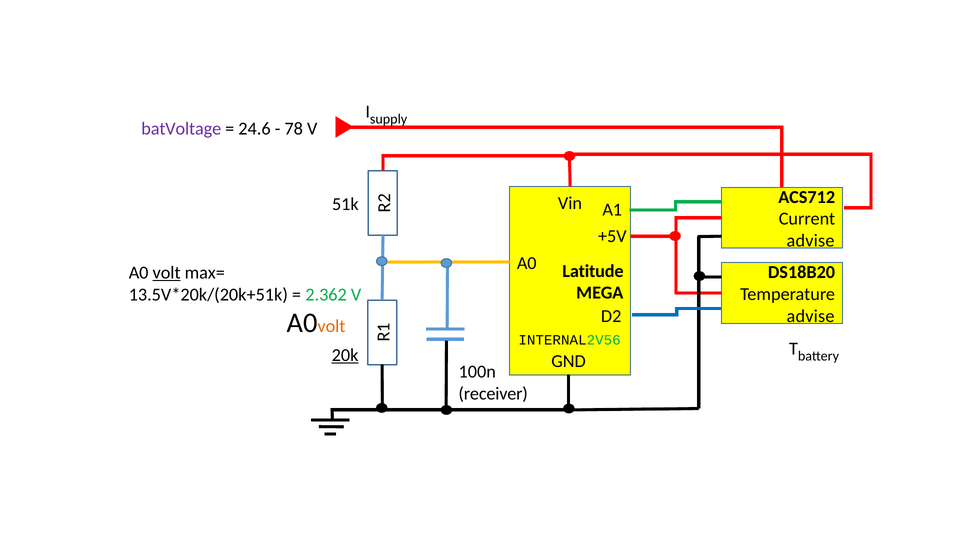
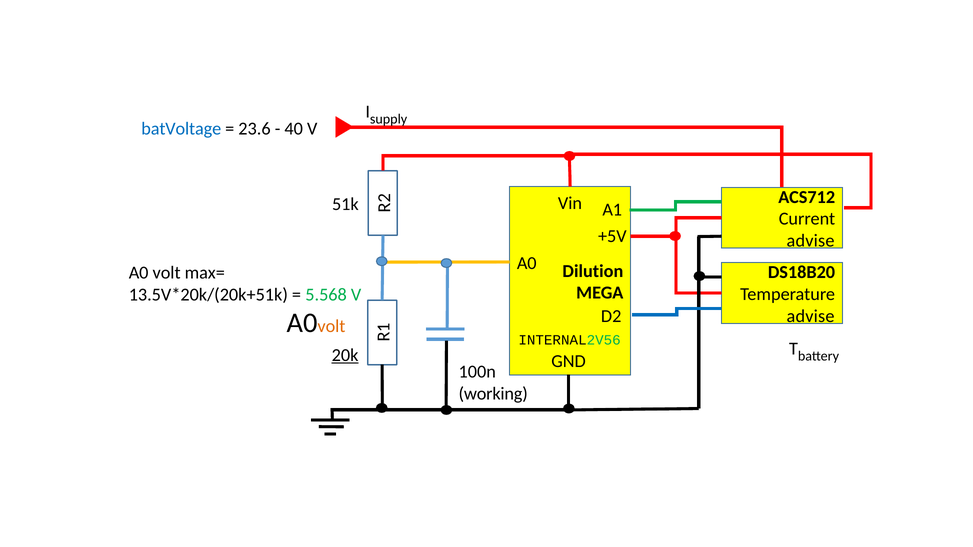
batVoltage colour: purple -> blue (181, 129)
24.6: 24.6 -> 23.6 (254, 129)
78: 78 -> 40 (294, 129)
Latitude: Latitude -> Dilution (593, 271)
volt underline: present -> none (167, 273)
2.362: 2.362 -> 5.568 (326, 295)
receiver: receiver -> working (493, 394)
